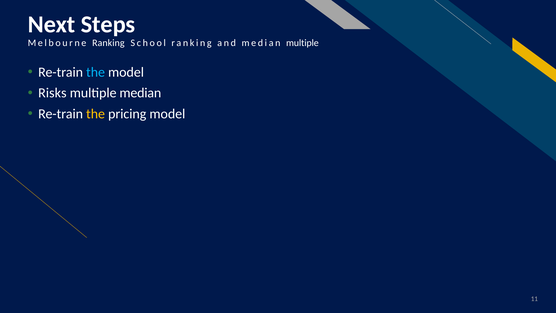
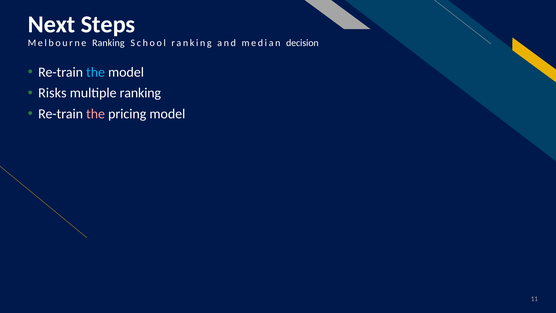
median multiple: multiple -> decision (302, 43)
multiple median: median -> ranking (140, 93)
the colour: yellow -> pink (96, 114)
